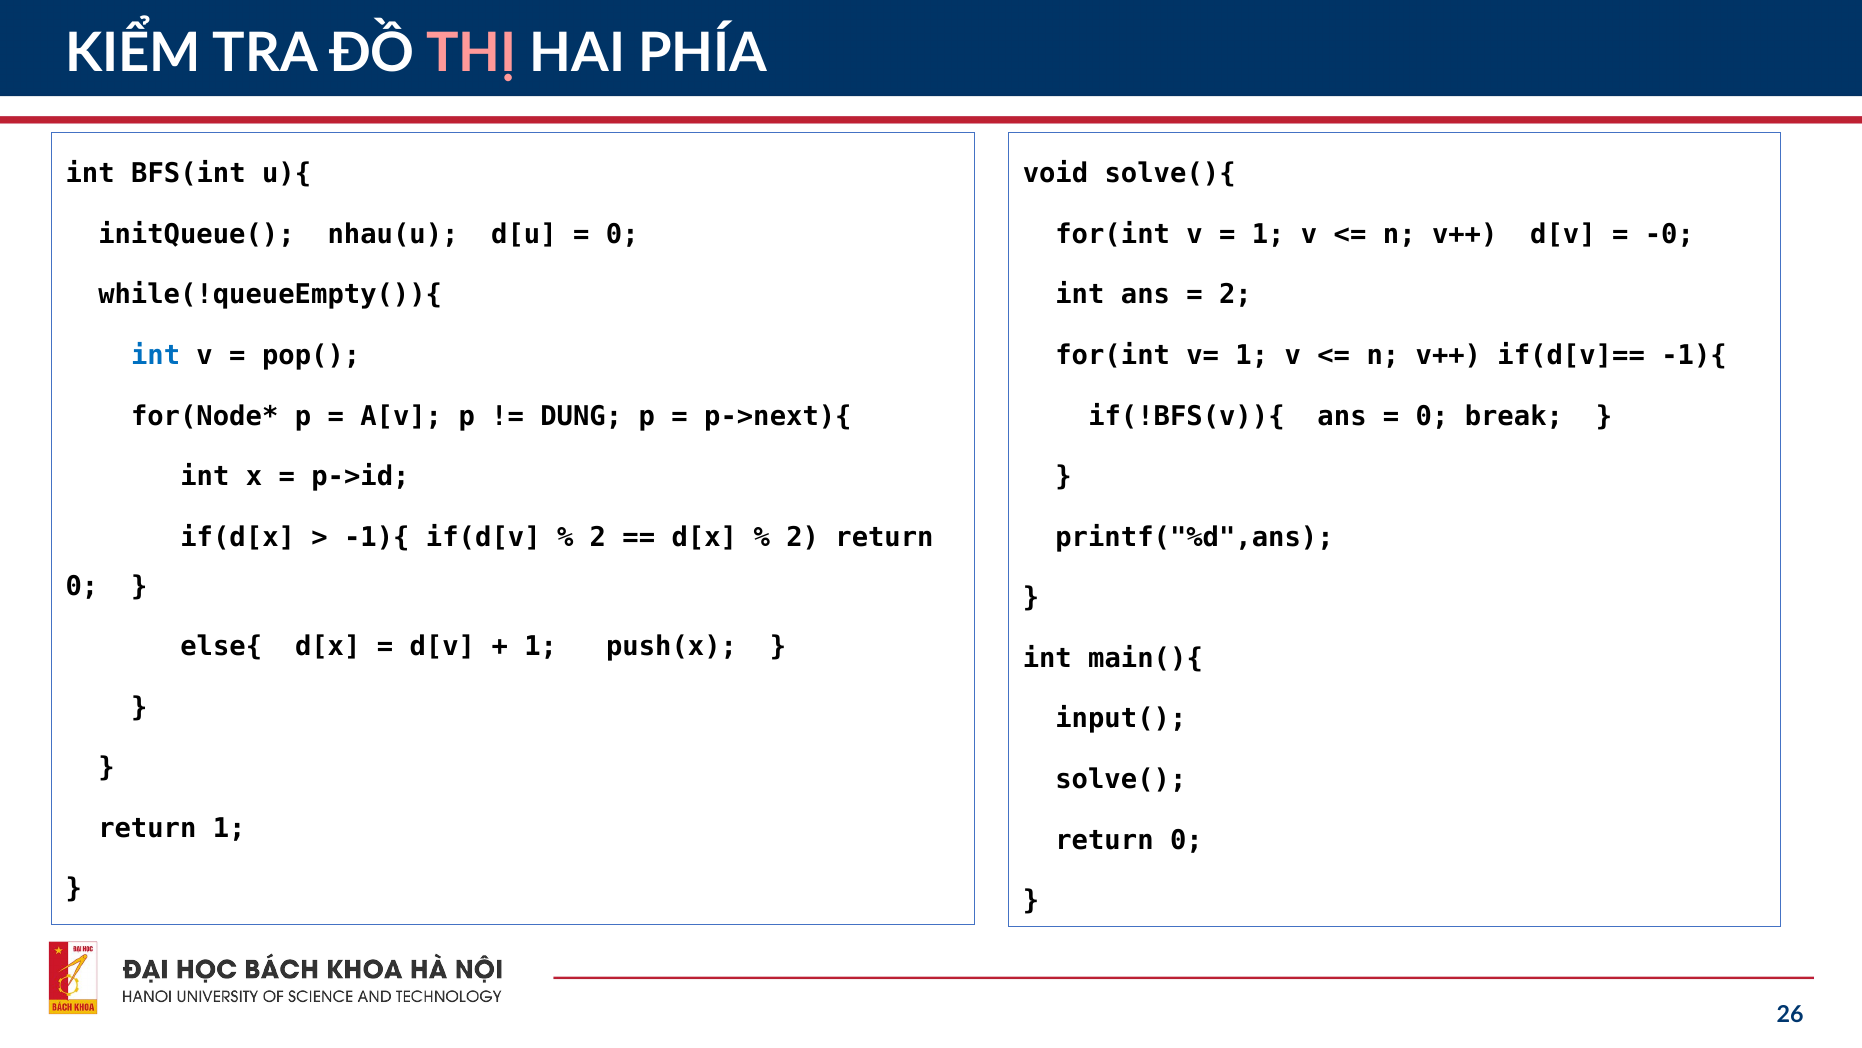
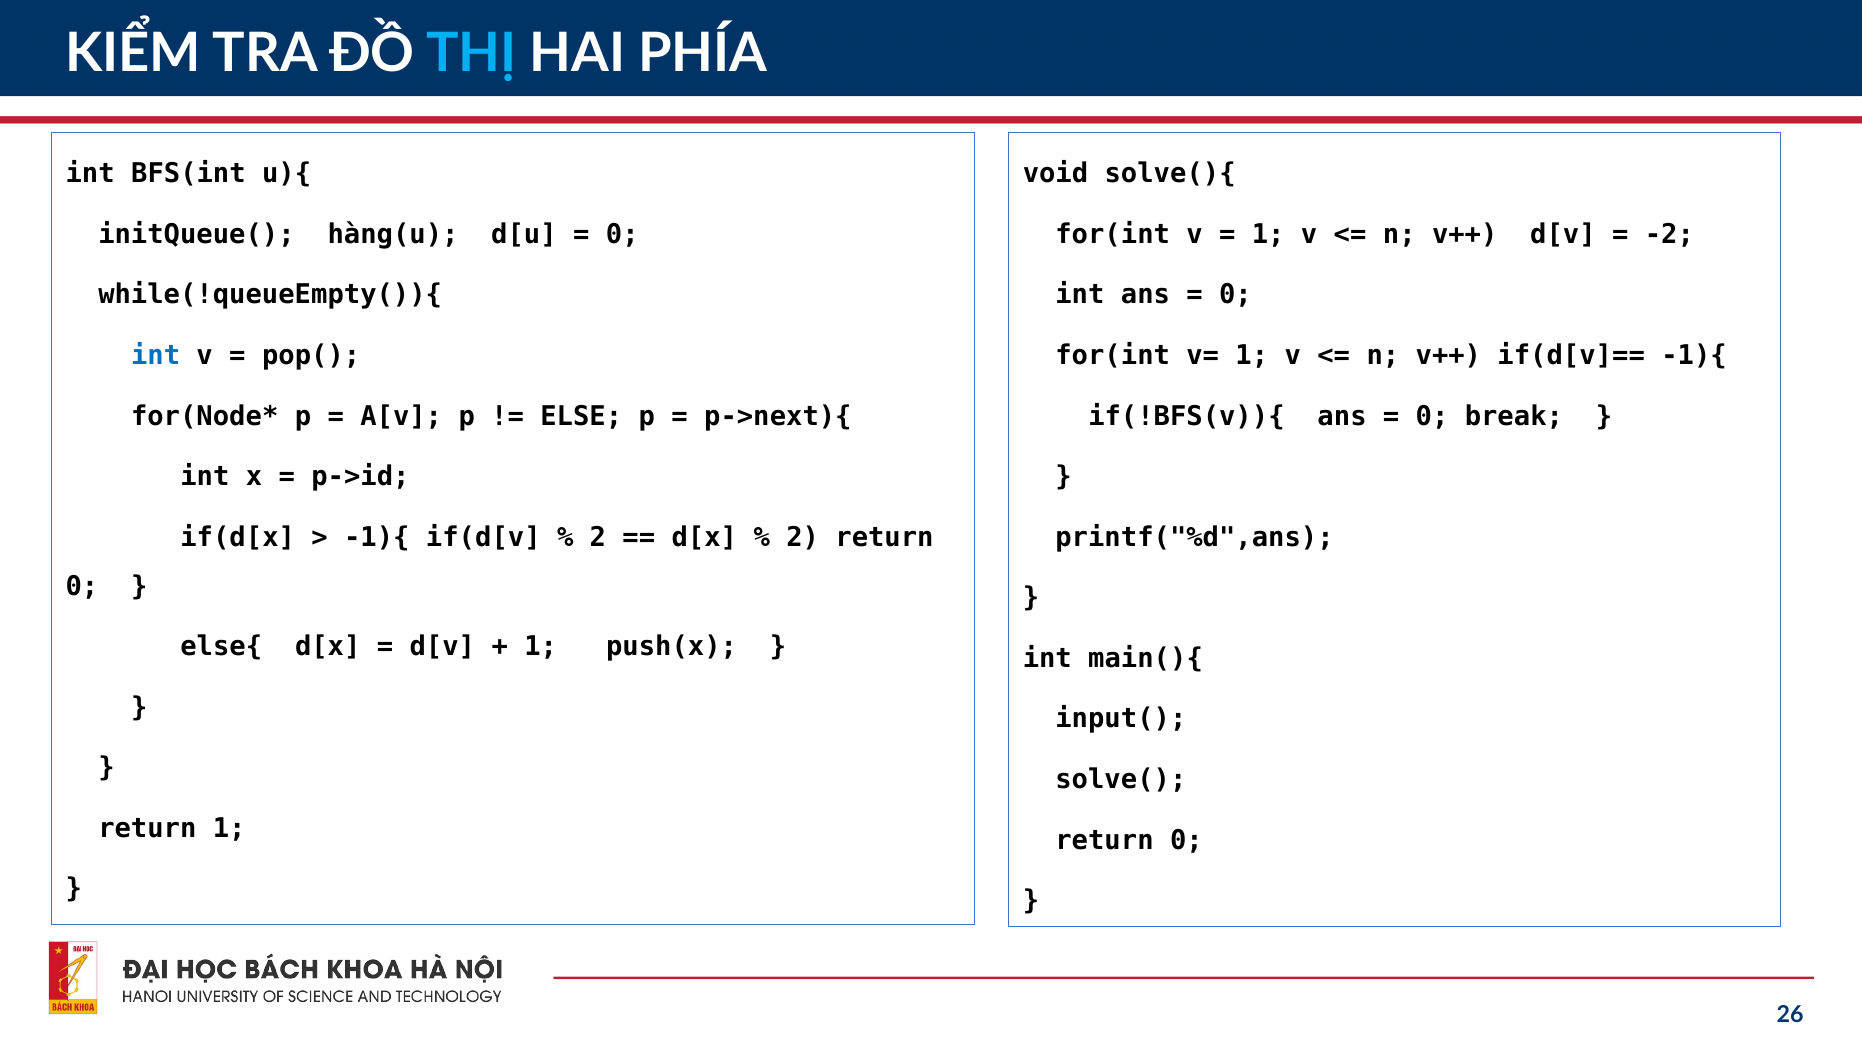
THỊ colour: pink -> light blue (471, 53)
nhau(u: nhau(u -> hàng(u (393, 234)
-0: -0 -> -2 (1669, 234)
2: 2 -> 0 (1235, 295)
DUNG: DUNG -> ELSE (581, 416)
